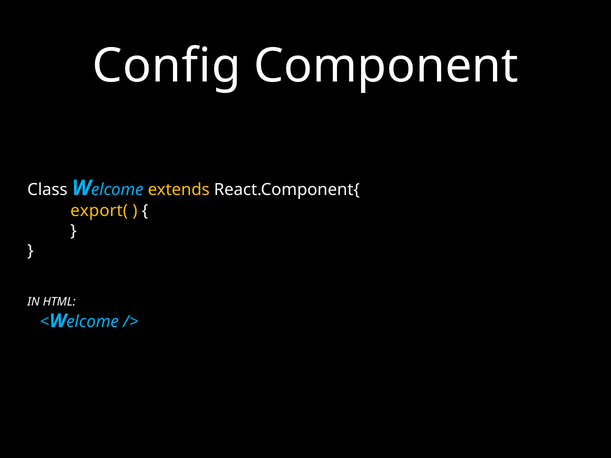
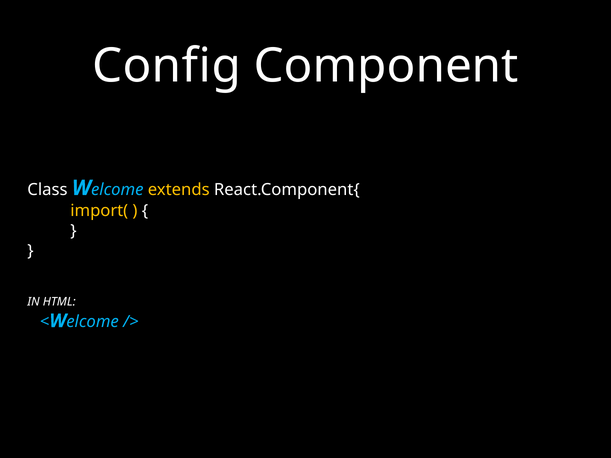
export(: export( -> import( (99, 211)
